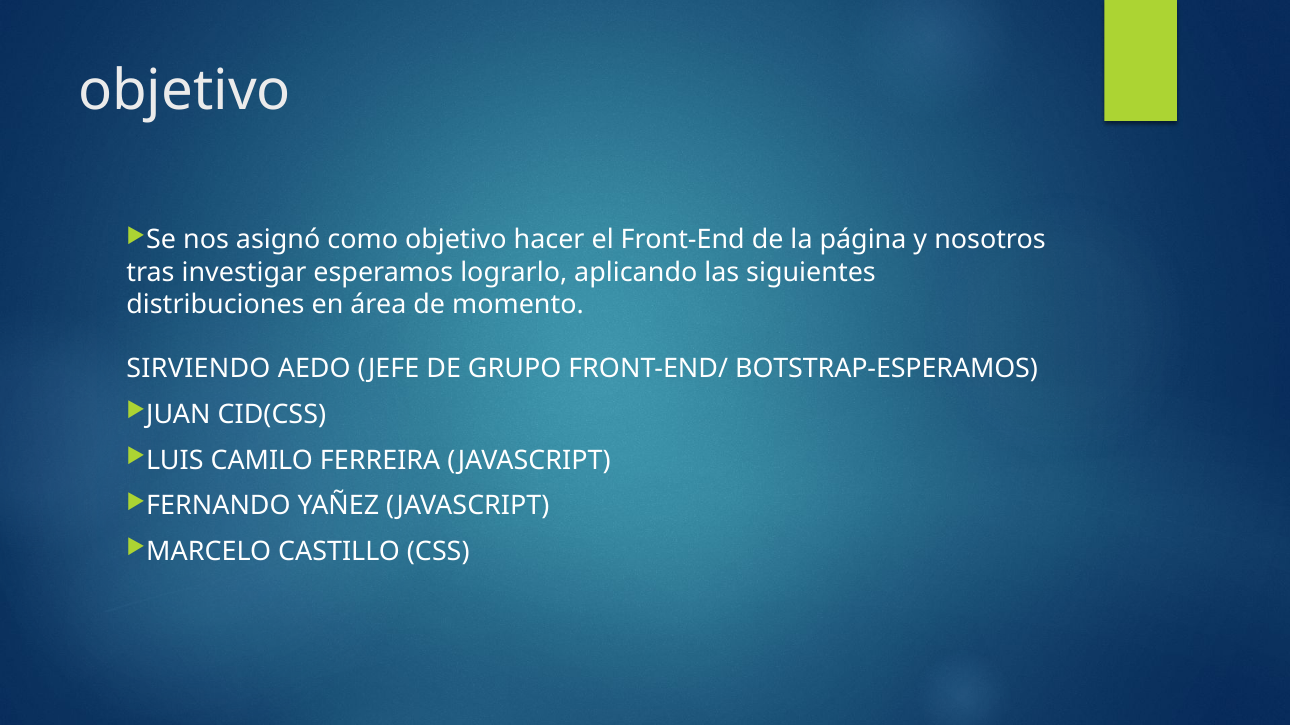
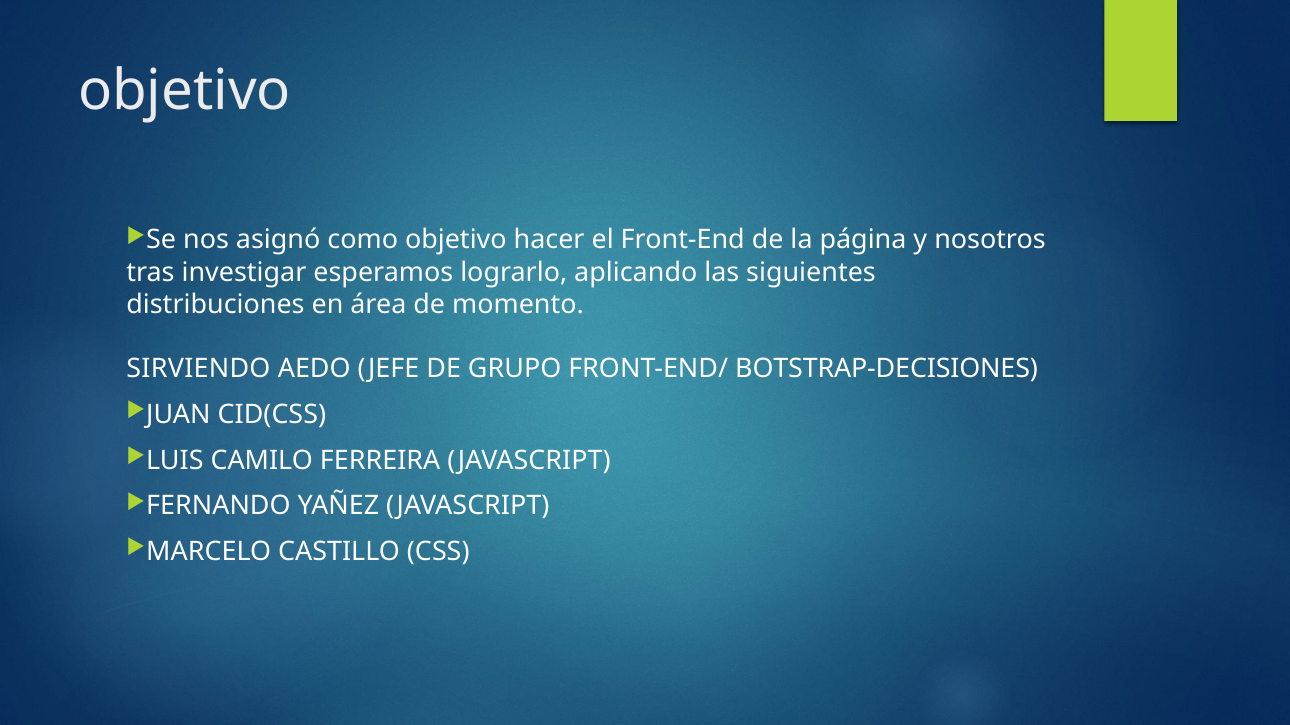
BOTSTRAP-ESPERAMOS: BOTSTRAP-ESPERAMOS -> BOTSTRAP-DECISIONES (887, 369)
